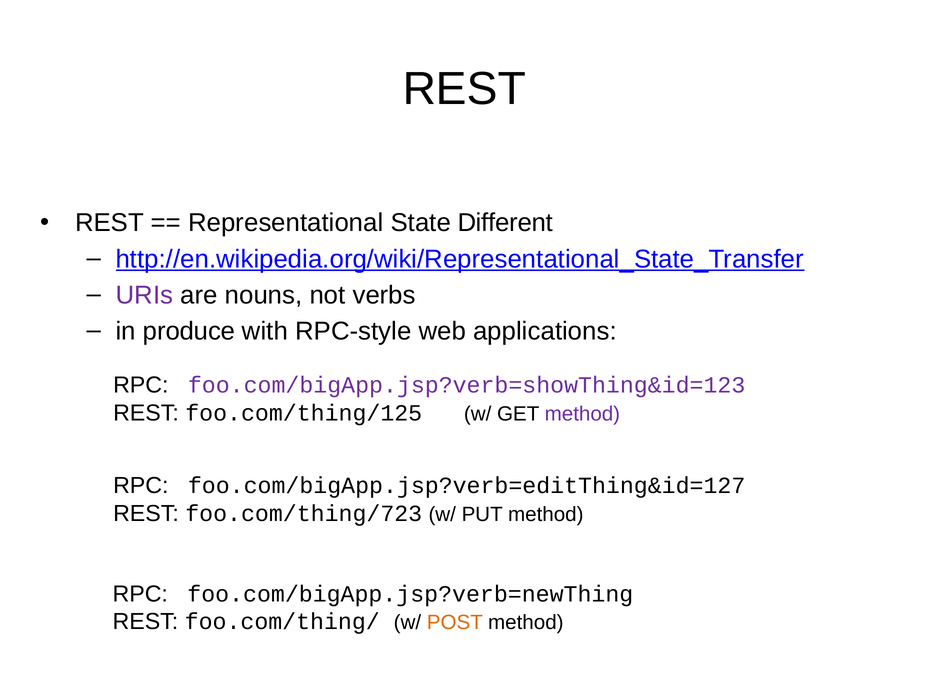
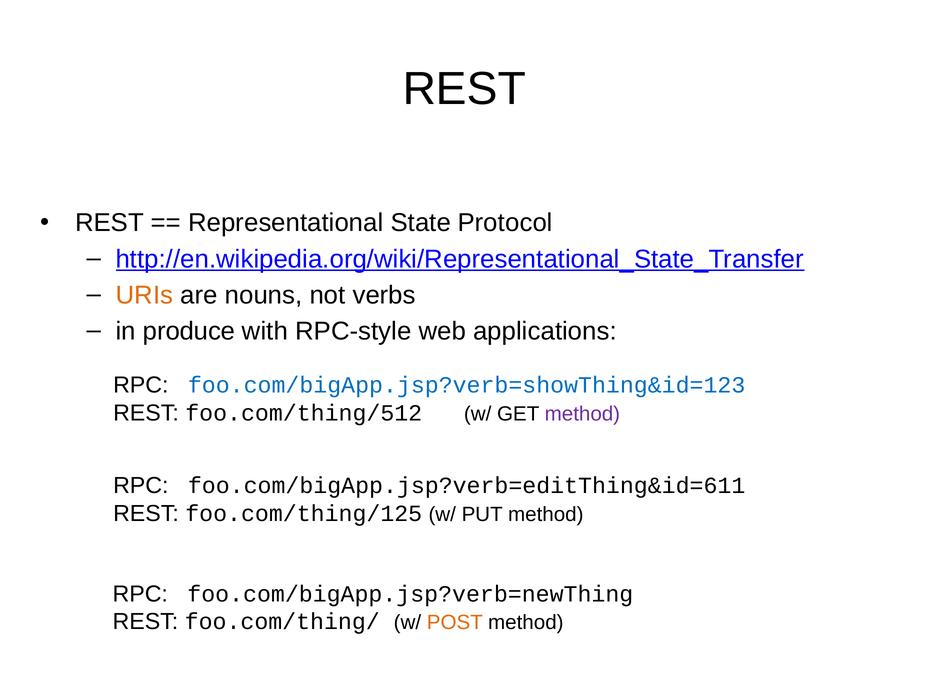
Different: Different -> Protocol (505, 223)
URIs colour: purple -> orange (144, 295)
foo.com/bigApp.jsp?verb=showThing&id=123 colour: purple -> blue (467, 386)
foo.com/thing/125: foo.com/thing/125 -> foo.com/thing/512 (304, 413)
foo.com/bigApp.jsp?verb=editThing&id=127: foo.com/bigApp.jsp?verb=editThing&id=127 -> foo.com/bigApp.jsp?verb=editThing&id=611 (467, 486)
foo.com/thing/723: foo.com/thing/723 -> foo.com/thing/125 (304, 514)
